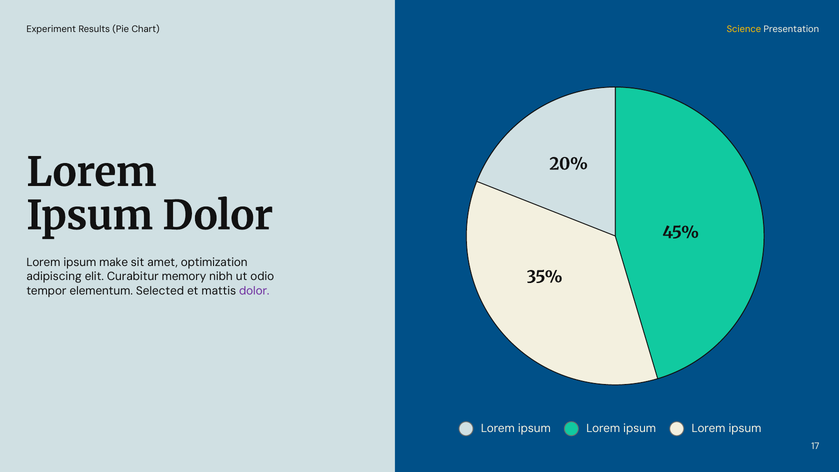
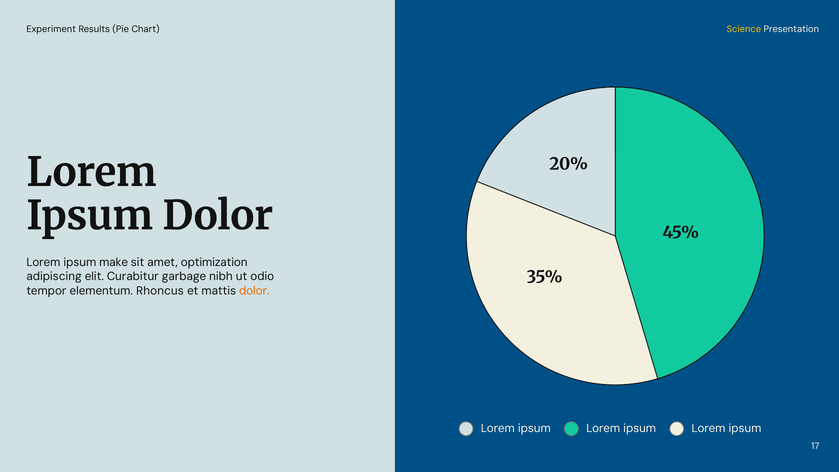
memory: memory -> garbage (184, 277)
Selected: Selected -> Rhoncus (160, 291)
dolor colour: purple -> orange (254, 291)
